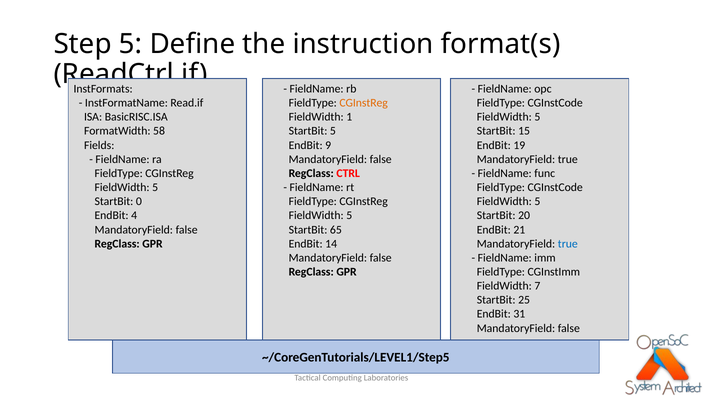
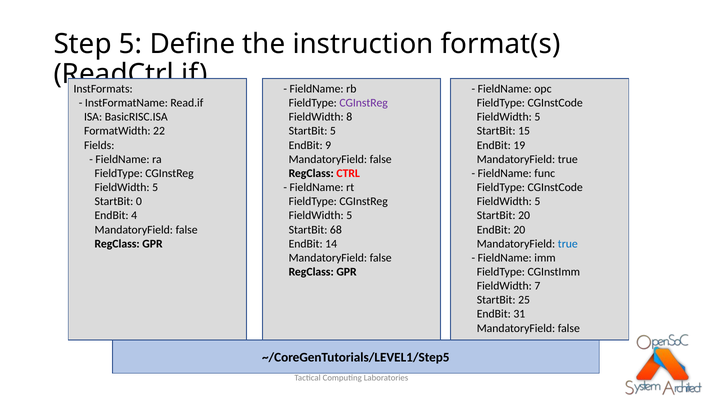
CGInstReg colour: orange -> purple (364, 103)
1: 1 -> 8 (349, 117)
58: 58 -> 22 (159, 131)
65: 65 -> 68 (336, 229)
EndBit 21: 21 -> 20 (519, 229)
